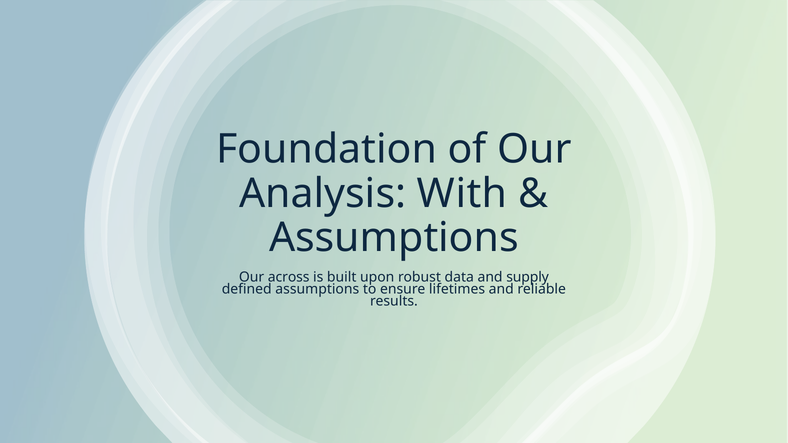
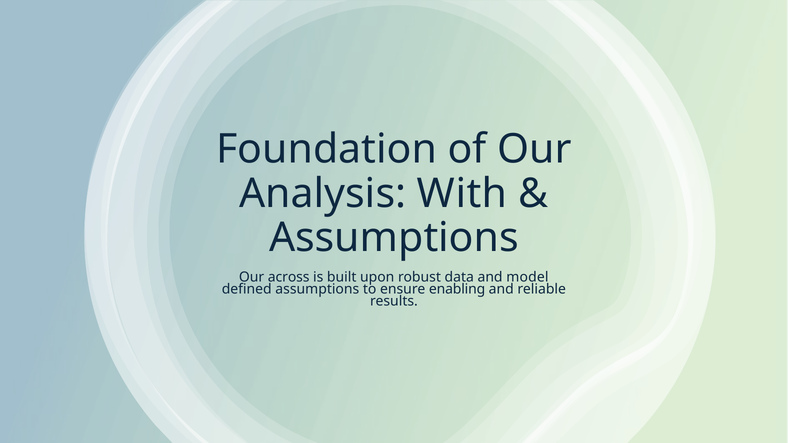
supply: supply -> model (527, 277)
lifetimes: lifetimes -> enabling (457, 289)
